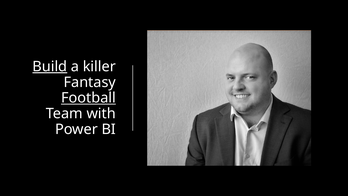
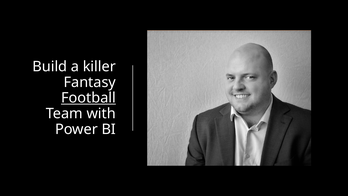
Build underline: present -> none (50, 66)
